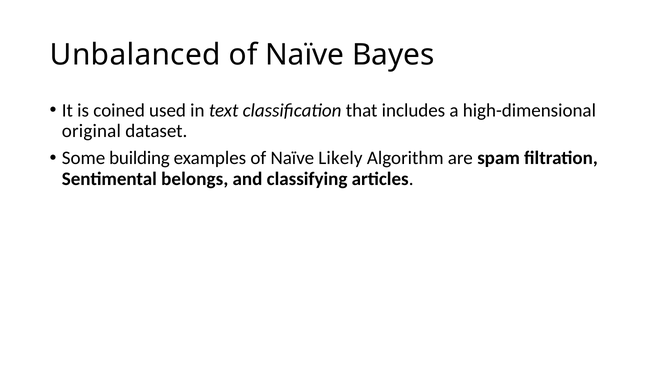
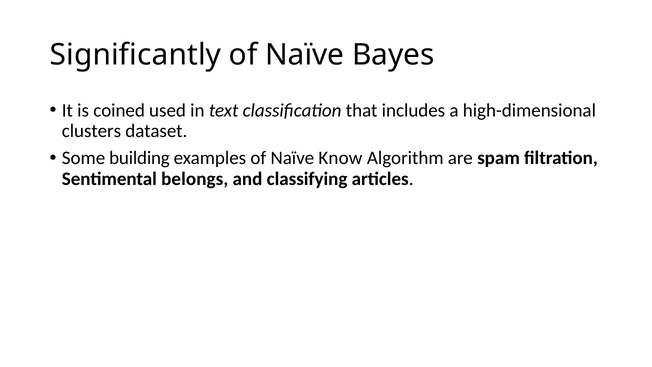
Unbalanced: Unbalanced -> Significantly (135, 55)
original: original -> clusters (91, 131)
Likely: Likely -> Know (340, 158)
